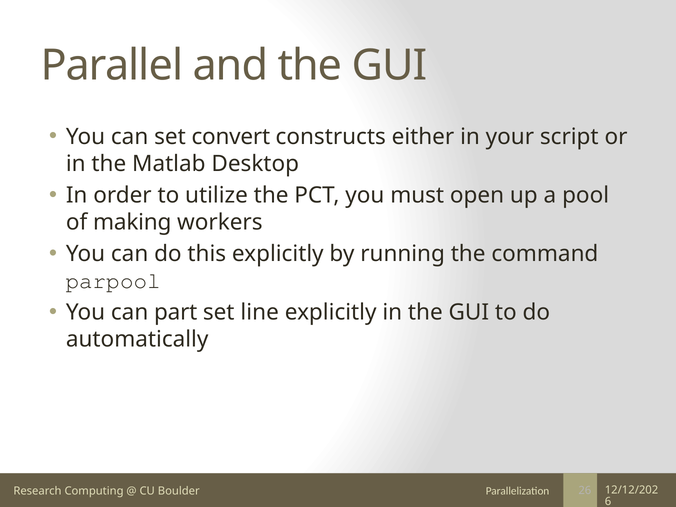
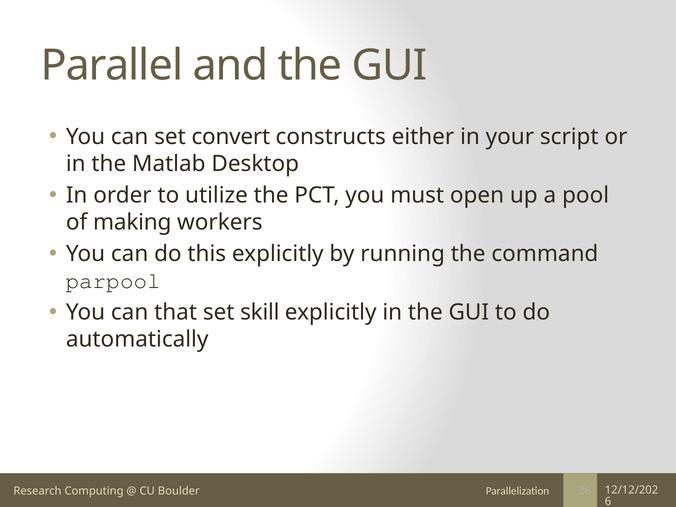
part: part -> that (176, 313)
line: line -> skill (260, 313)
